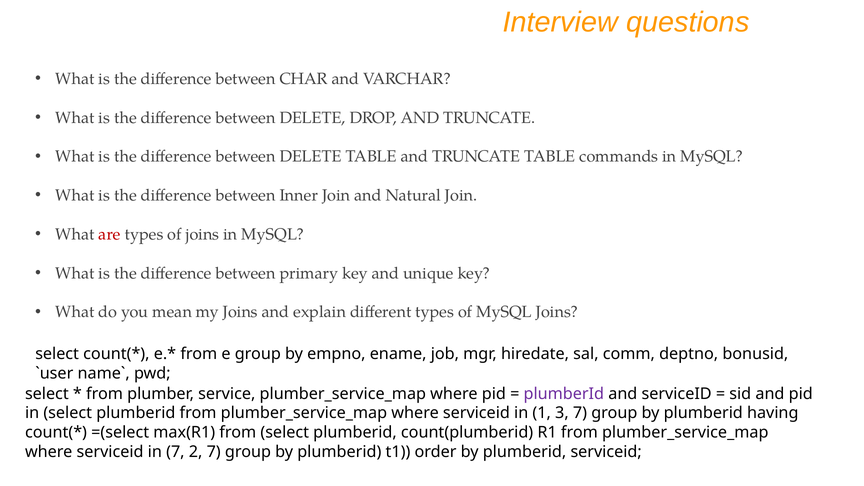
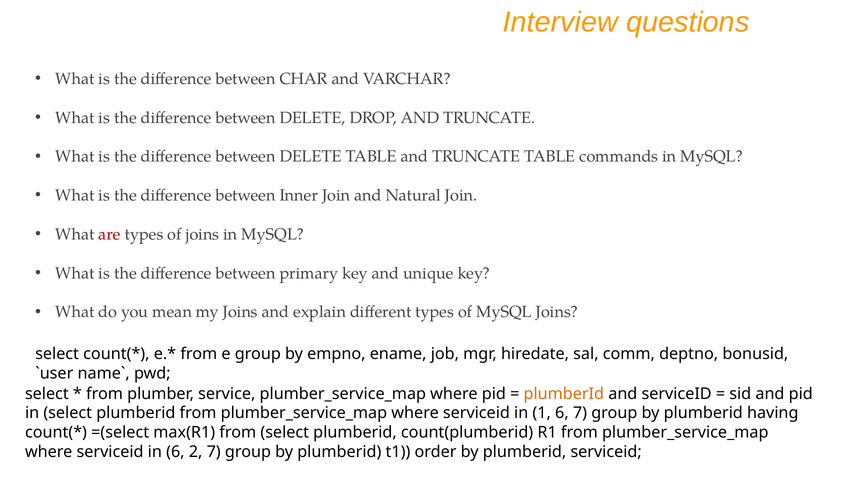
plumberId colour: purple -> orange (564, 394)
1 3: 3 -> 6 (562, 413)
in 7: 7 -> 6 (175, 452)
